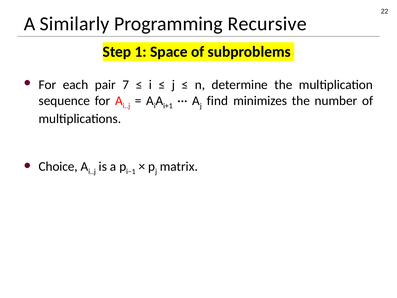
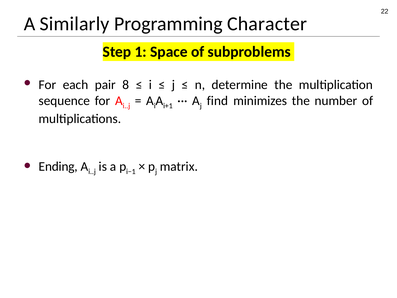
Recursive: Recursive -> Character (267, 24)
7: 7 -> 8 (126, 85)
Choice: Choice -> Ending (58, 166)
